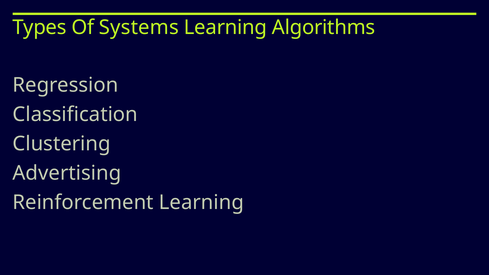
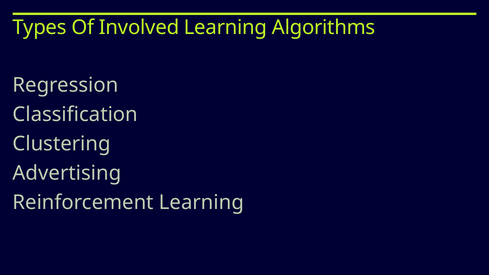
Systems: Systems -> Involved (139, 28)
